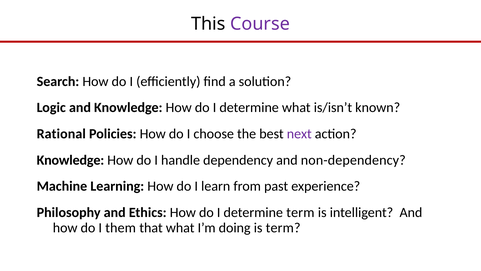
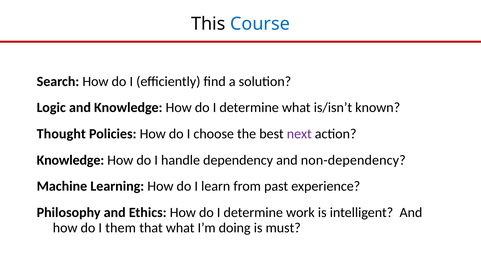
Course colour: purple -> blue (260, 24)
Rational: Rational -> Thought (61, 134)
determine term: term -> work (300, 212)
is term: term -> must (283, 227)
